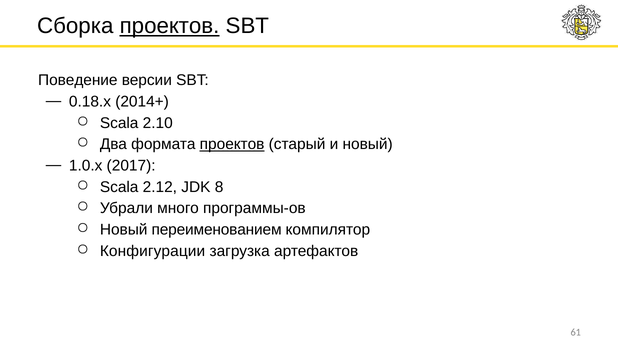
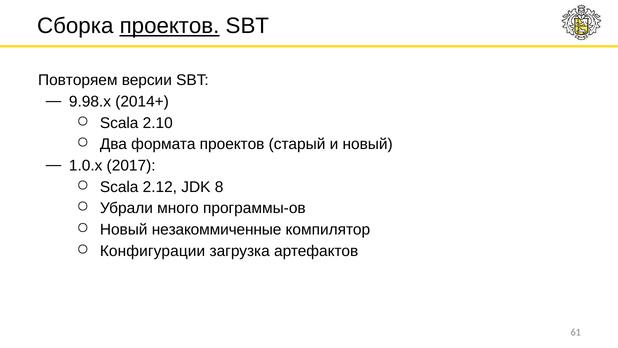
Поведение: Поведение -> Повторяем (78, 80)
0.18.x: 0.18.x -> 9.98.x (90, 102)
проектов underline: present -> none (232, 144)
переименованием: переименованием -> незакоммиченные (217, 229)
